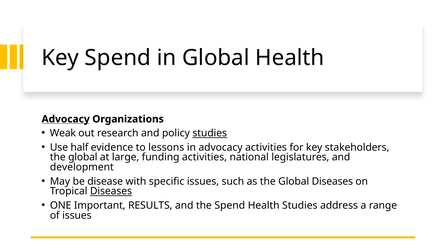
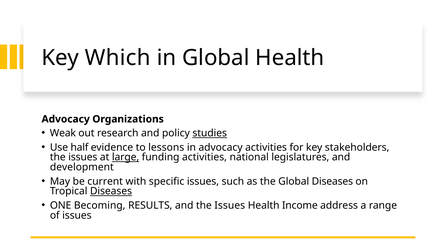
Key Spend: Spend -> Which (118, 58)
Advocacy underline: present -> none (66, 119)
global: global -> issues (83, 157)
large underline: none -> present (126, 157)
disease: disease -> current (105, 181)
Important: Important -> Becoming (100, 205)
and the Spend: Spend -> Issues (230, 205)
Health Studies: Studies -> Income (300, 205)
